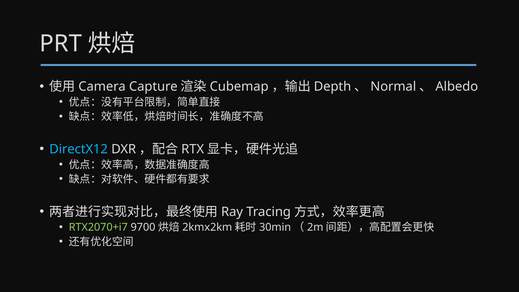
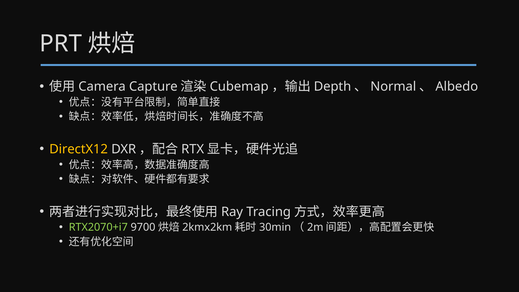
DirectX12 colour: light blue -> yellow (79, 149)
